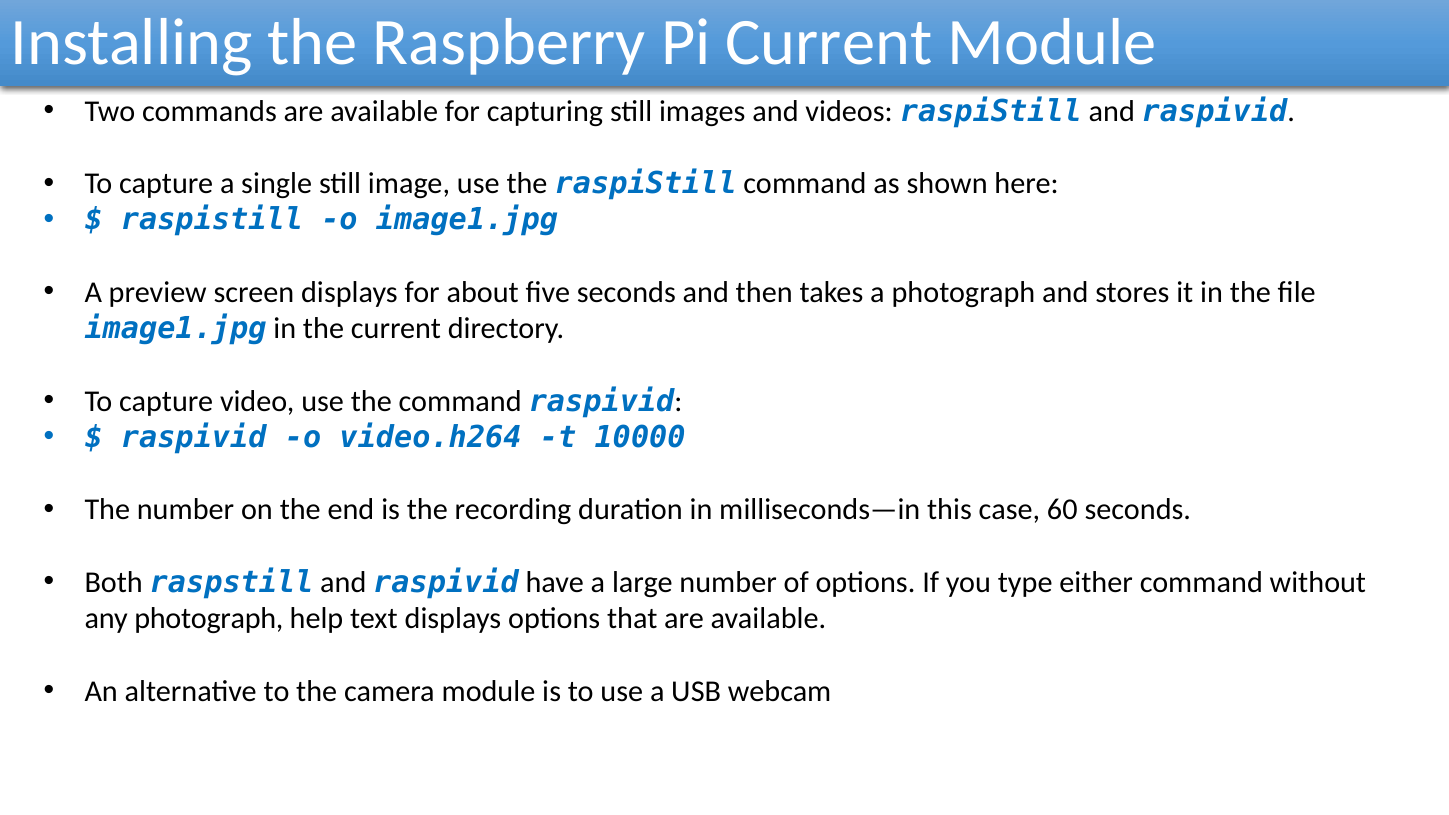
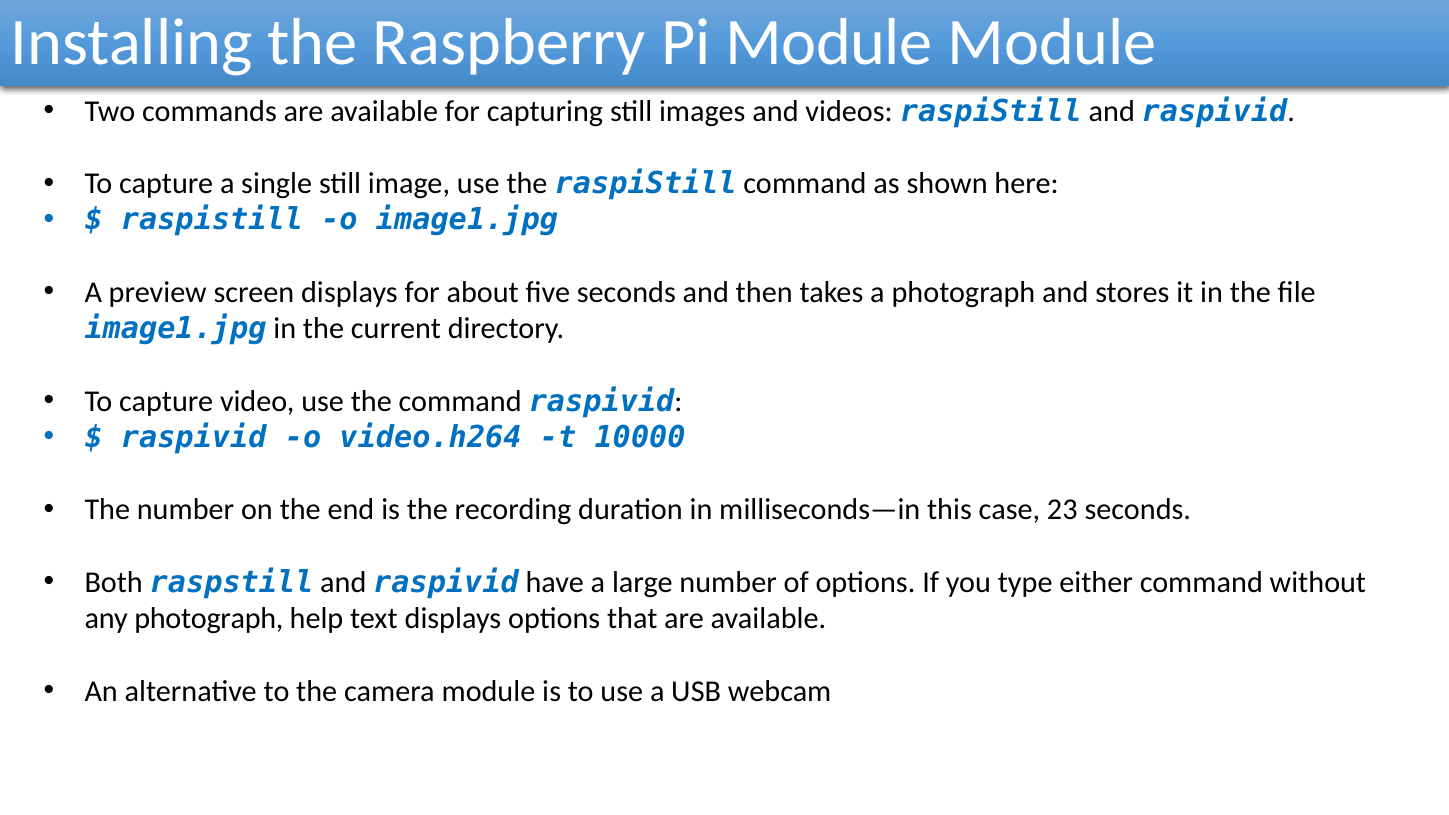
Pi Current: Current -> Module (829, 42)
60: 60 -> 23 (1062, 510)
